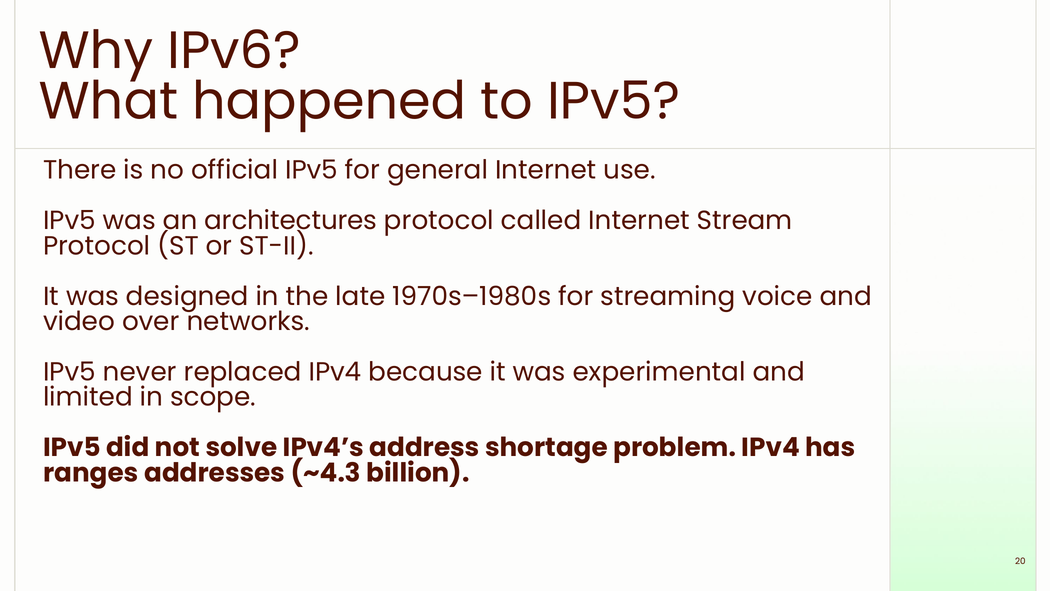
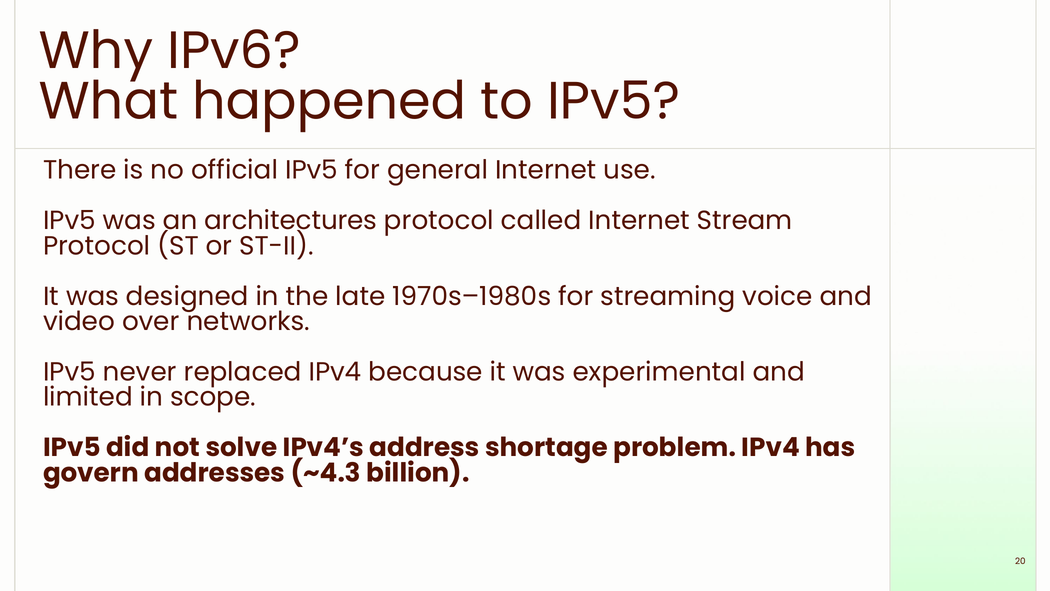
ranges: ranges -> govern (91, 473)
